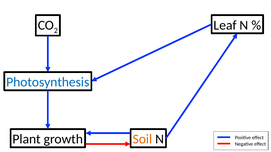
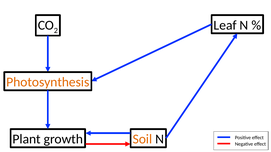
Photosynthesis colour: blue -> orange (48, 82)
